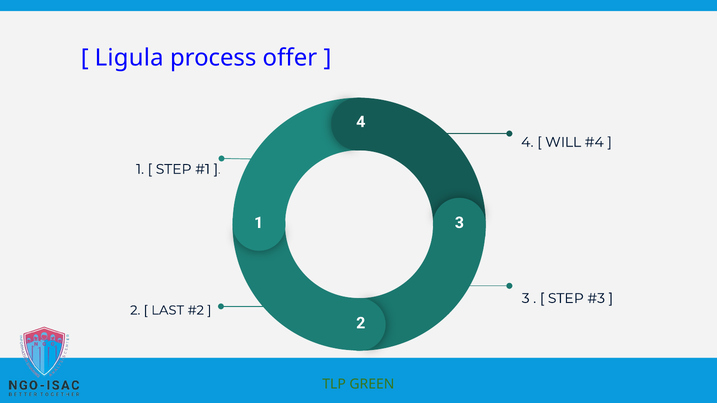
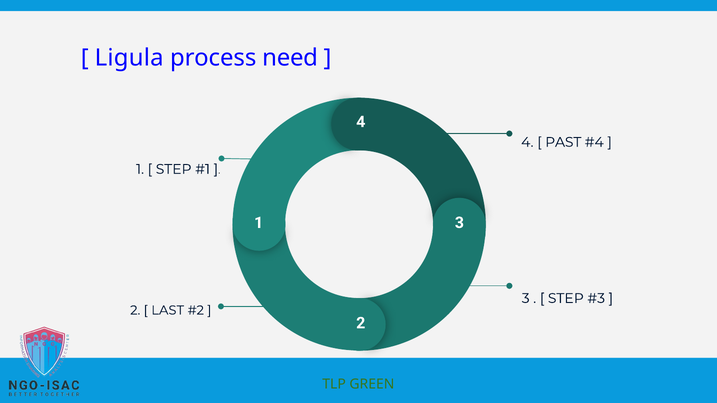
offer: offer -> need (290, 58)
WILL: WILL -> PAST (563, 142)
